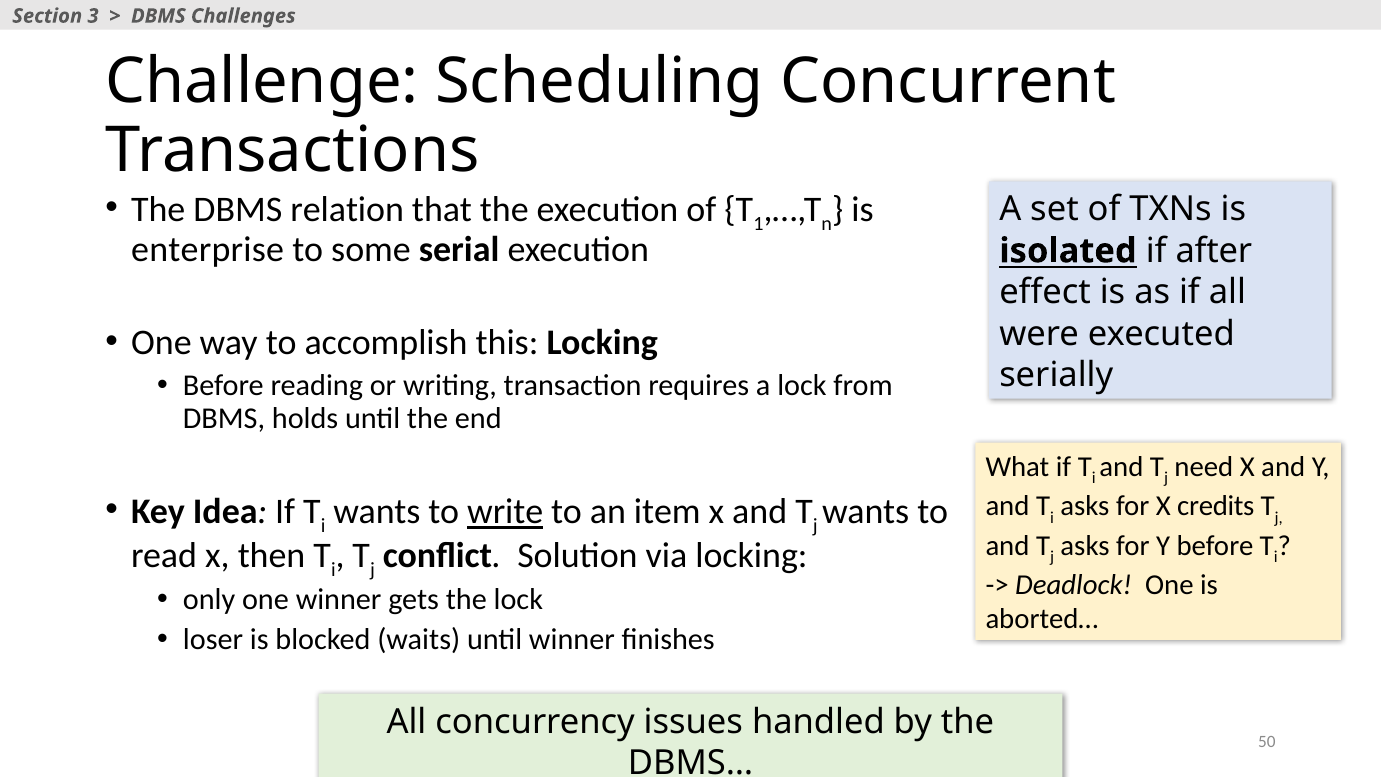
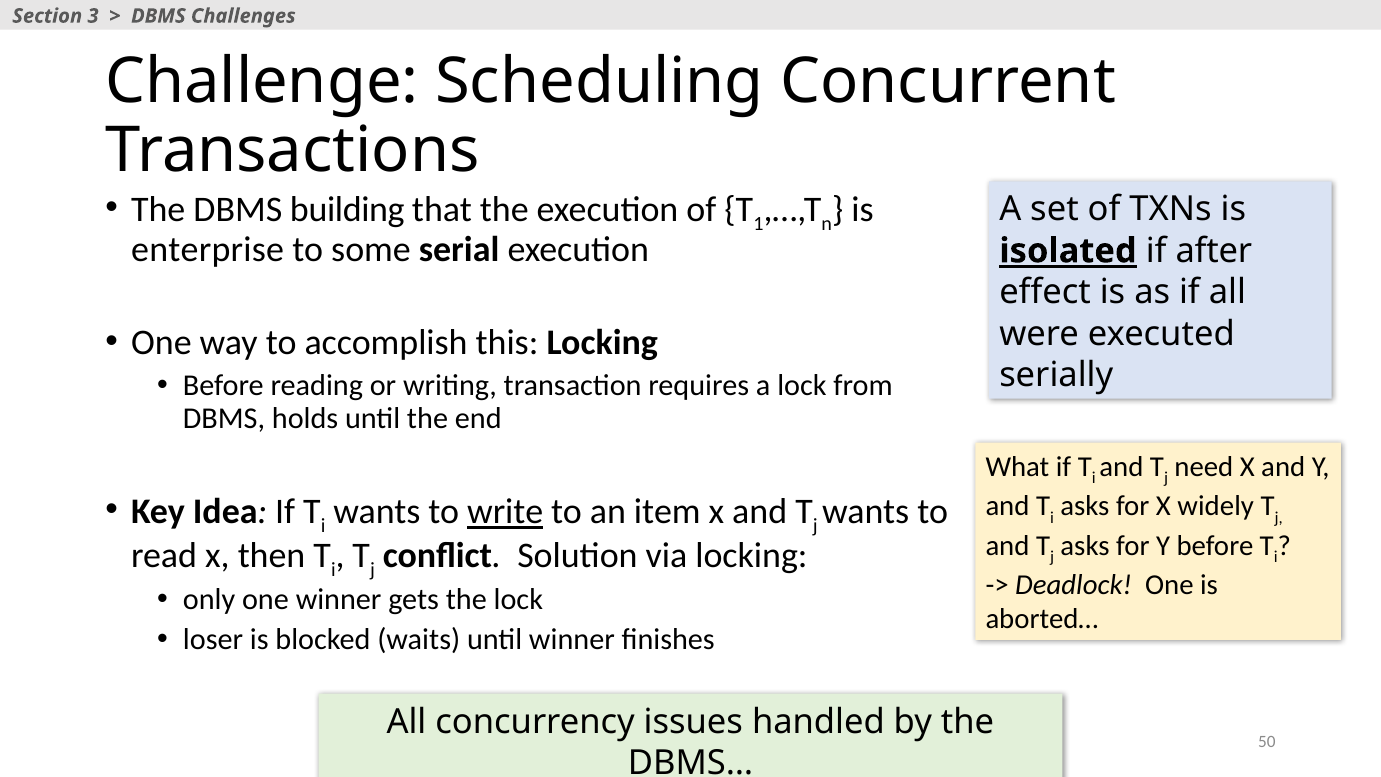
relation: relation -> building (347, 210)
isolated underline: none -> present (1068, 251)
credits: credits -> widely (1216, 506)
